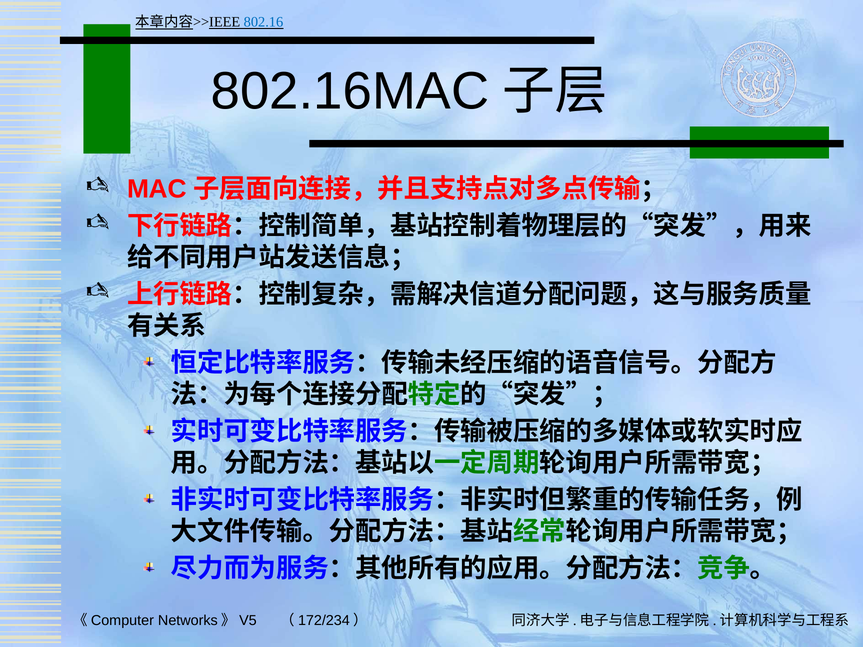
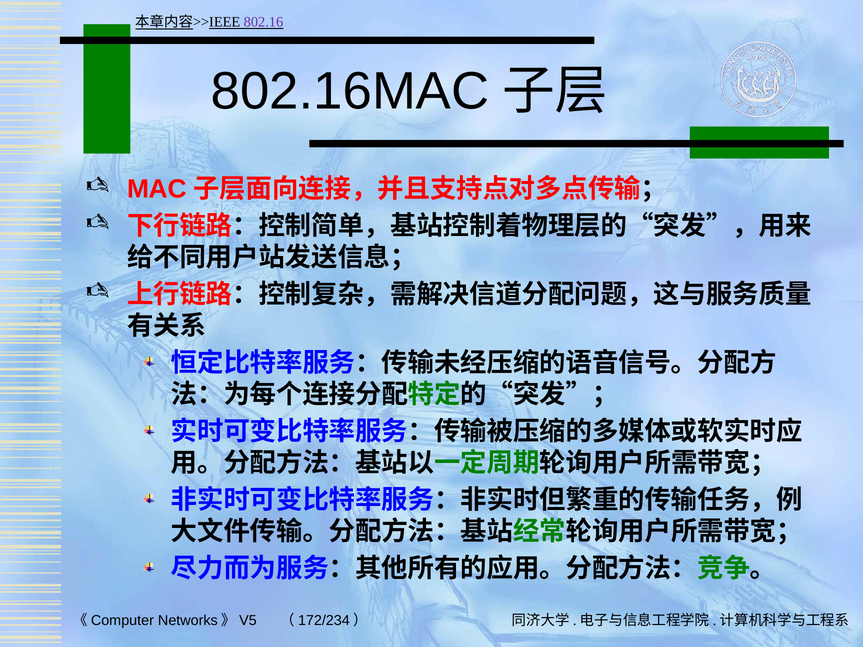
802.16 colour: blue -> purple (263, 22)
